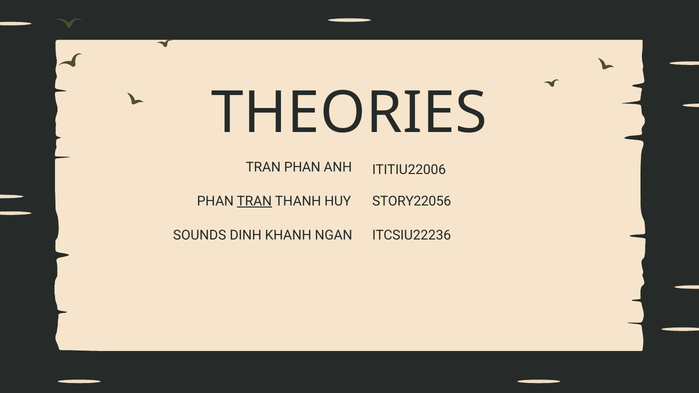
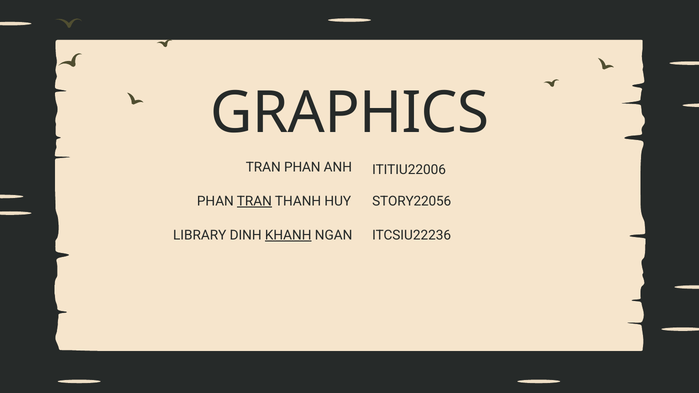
THEORIES: THEORIES -> GRAPHICS (350, 113)
SOUNDS: SOUNDS -> LIBRARY (200, 235)
KHANH underline: none -> present (288, 235)
